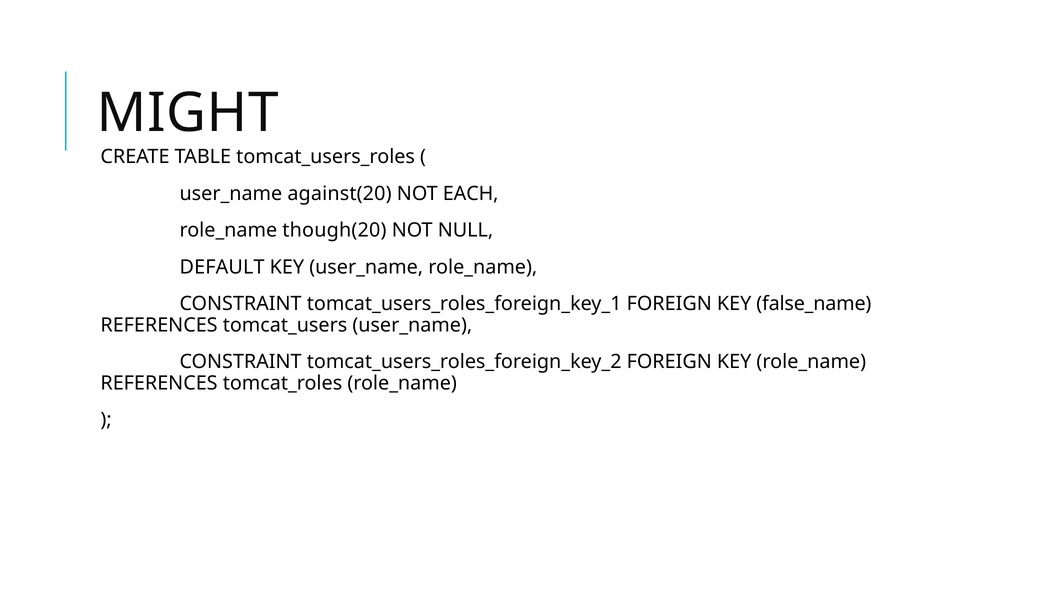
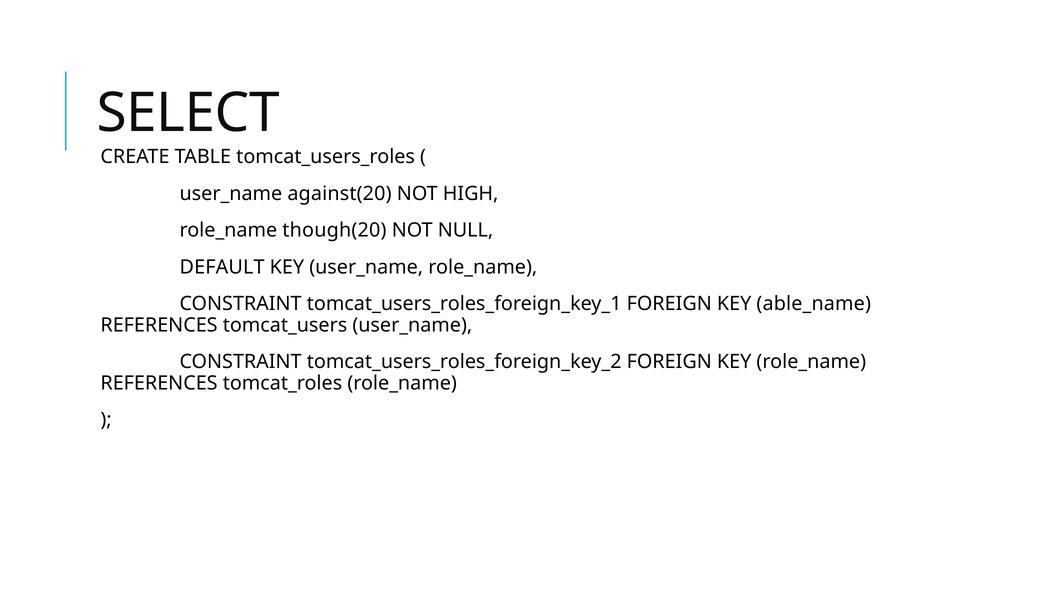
MIGHT: MIGHT -> SELECT (188, 113)
EACH: EACH -> HIGH (471, 194)
false_name: false_name -> able_name (814, 304)
